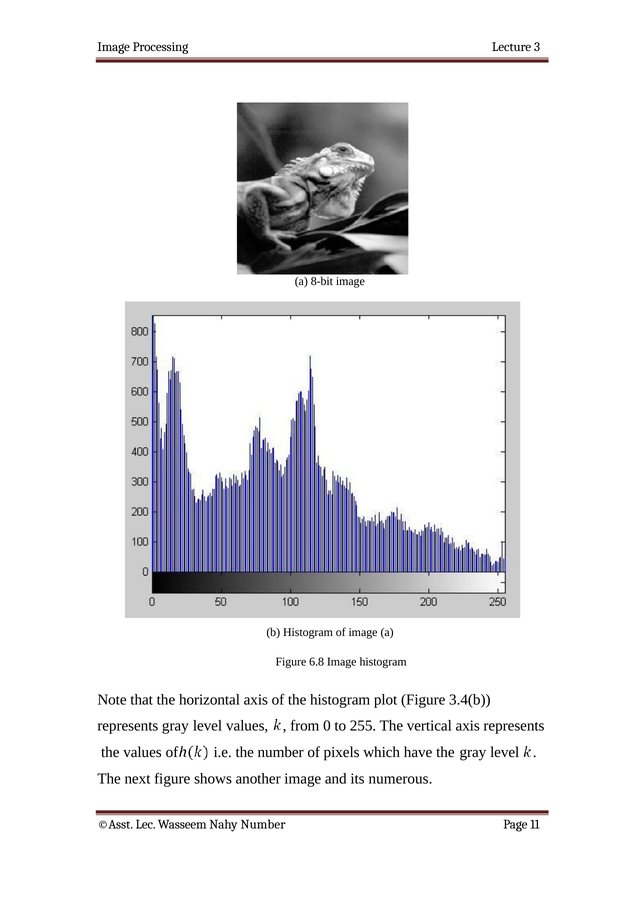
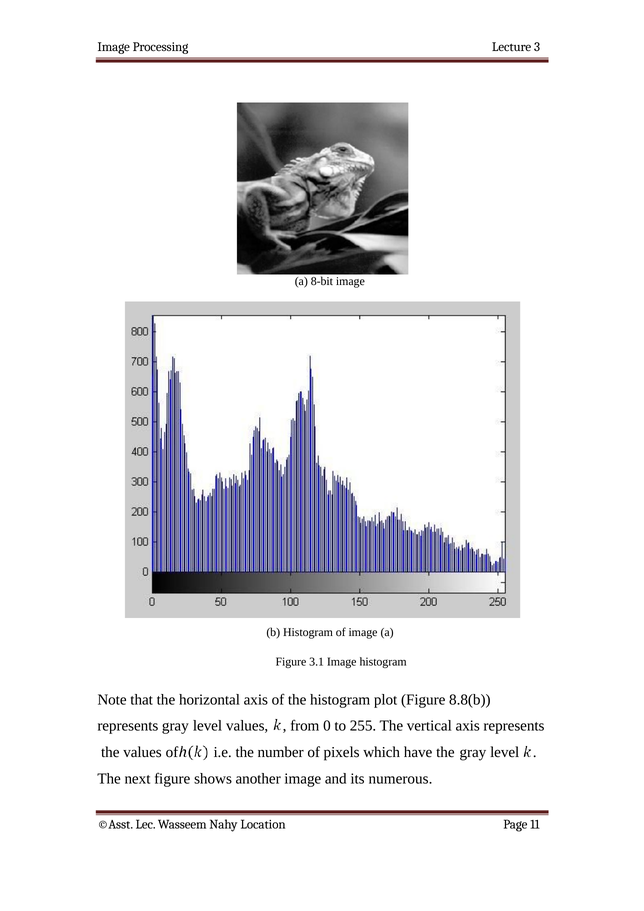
6.8: 6.8 -> 3.1 (317, 662)
3.4(b: 3.4(b -> 8.8(b (470, 700)
Nahy Number: Number -> Location (263, 825)
